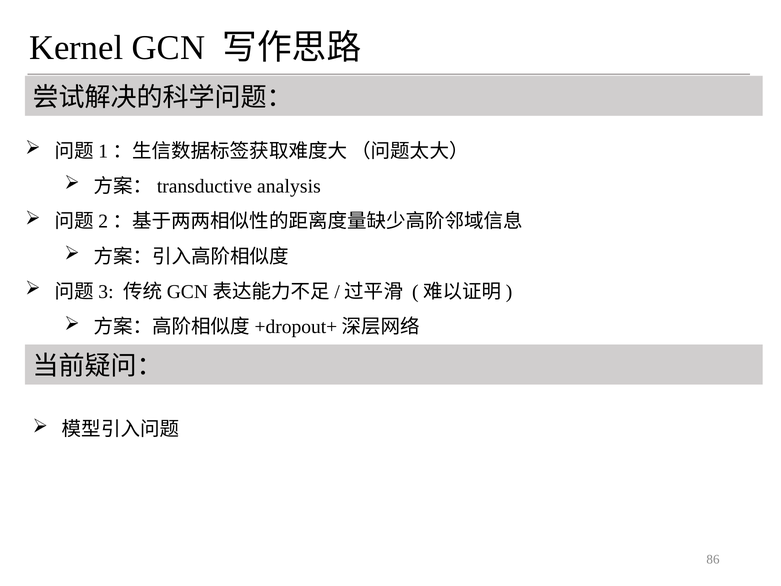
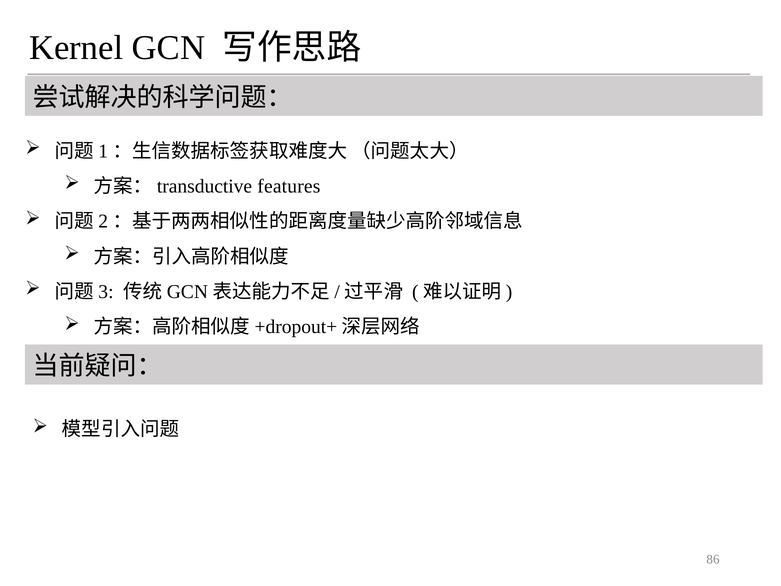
analysis: analysis -> features (289, 186)
